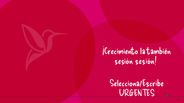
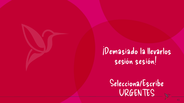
¡Crecimiento: ¡Crecimiento -> ¡Demasiado (120, 51)
también: también -> llevarlos (159, 51)
